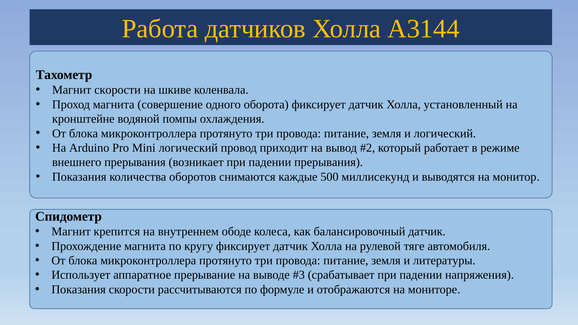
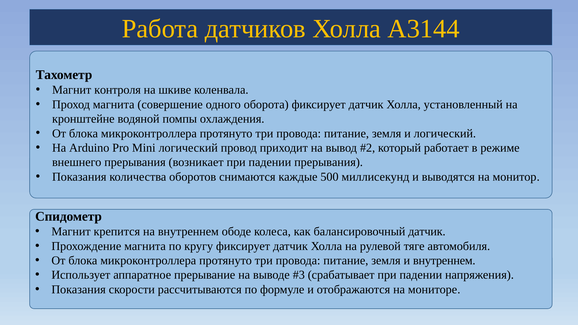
Магнит скорости: скорости -> контроля (118, 90)
и литературы: литературы -> внутреннем (444, 261)
